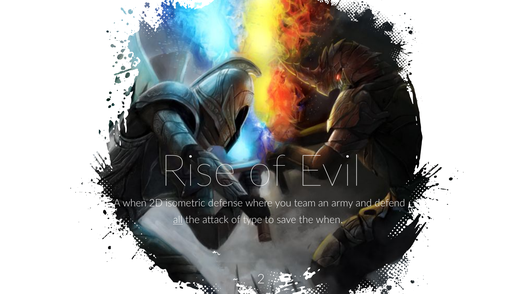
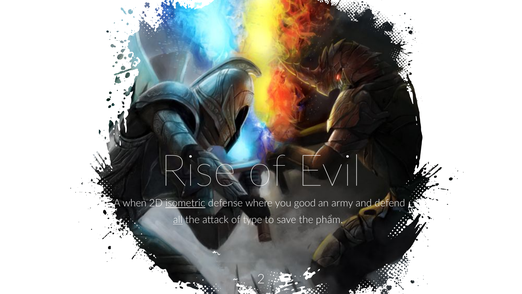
isometric underline: none -> present (185, 203)
team: team -> good (305, 203)
the when: when -> phẩm (329, 220)
